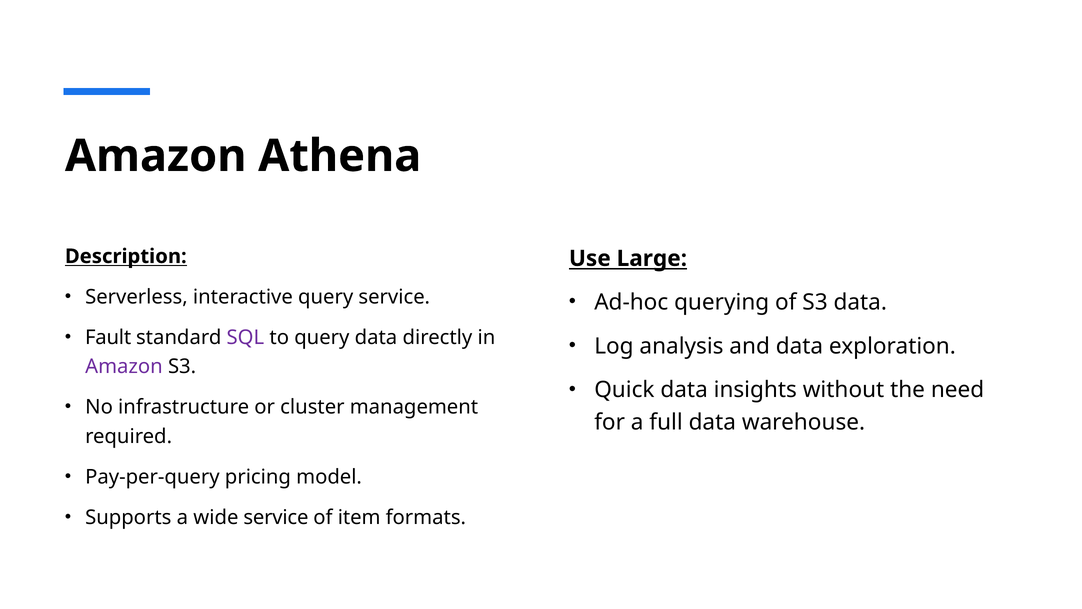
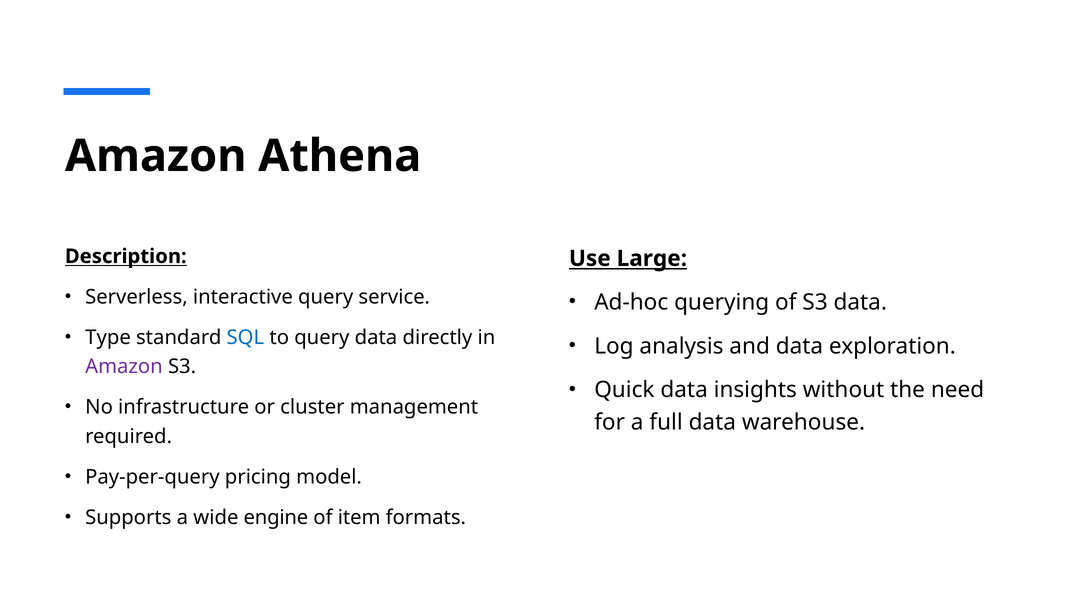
Fault: Fault -> Type (108, 337)
SQL colour: purple -> blue (245, 337)
wide service: service -> engine (276, 517)
